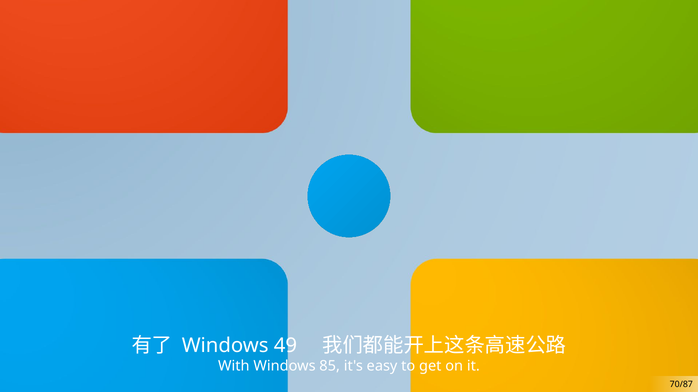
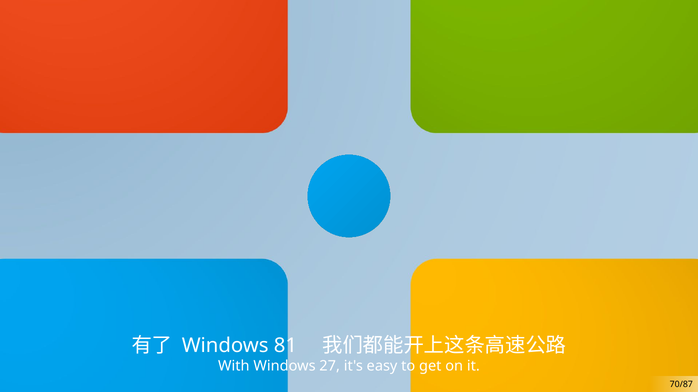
49: 49 -> 81 (285, 346)
85: 85 -> 27 (330, 367)
